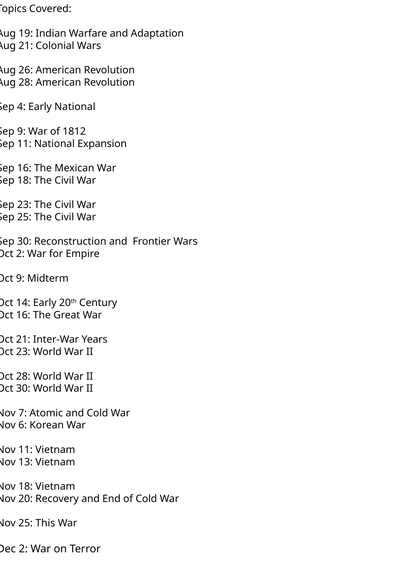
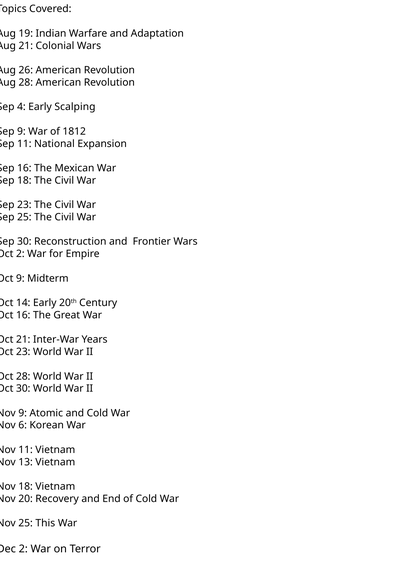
Early National: National -> Scalping (75, 107)
7: 7 -> 9 (23, 413)
